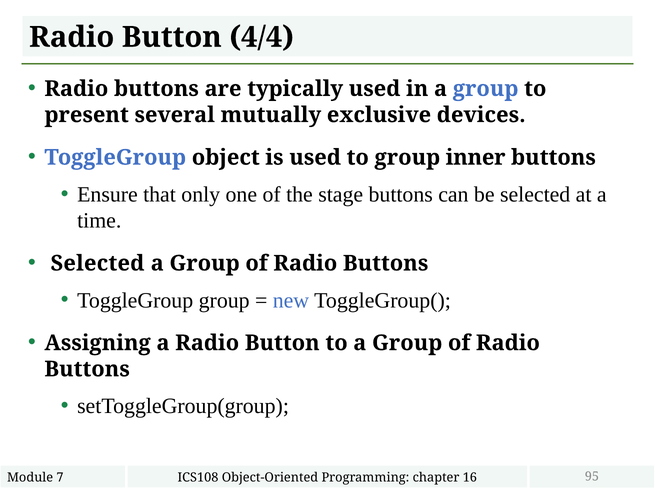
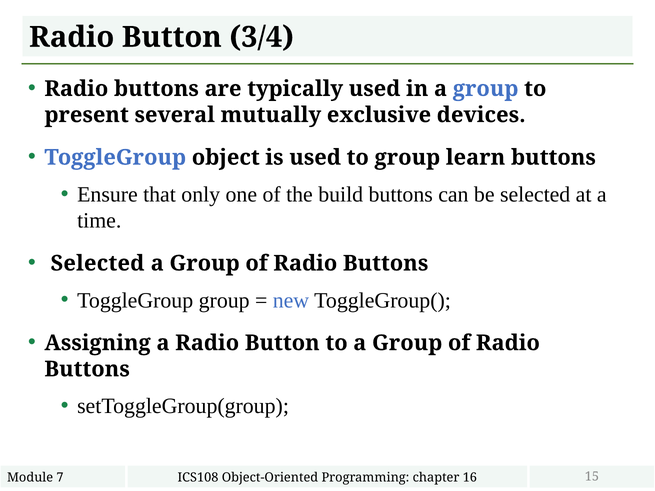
4/4: 4/4 -> 3/4 (262, 37)
inner: inner -> learn (476, 158)
stage: stage -> build (341, 195)
95: 95 -> 15 (592, 477)
